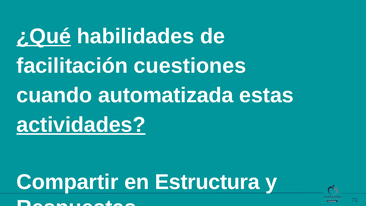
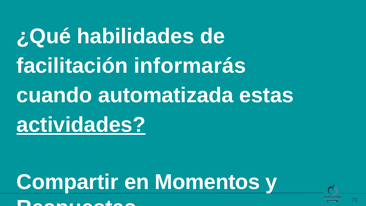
¿Qué underline: present -> none (44, 36)
cuestiones: cuestiones -> informarás (190, 66)
Estructura: Estructura -> Momentos (207, 182)
